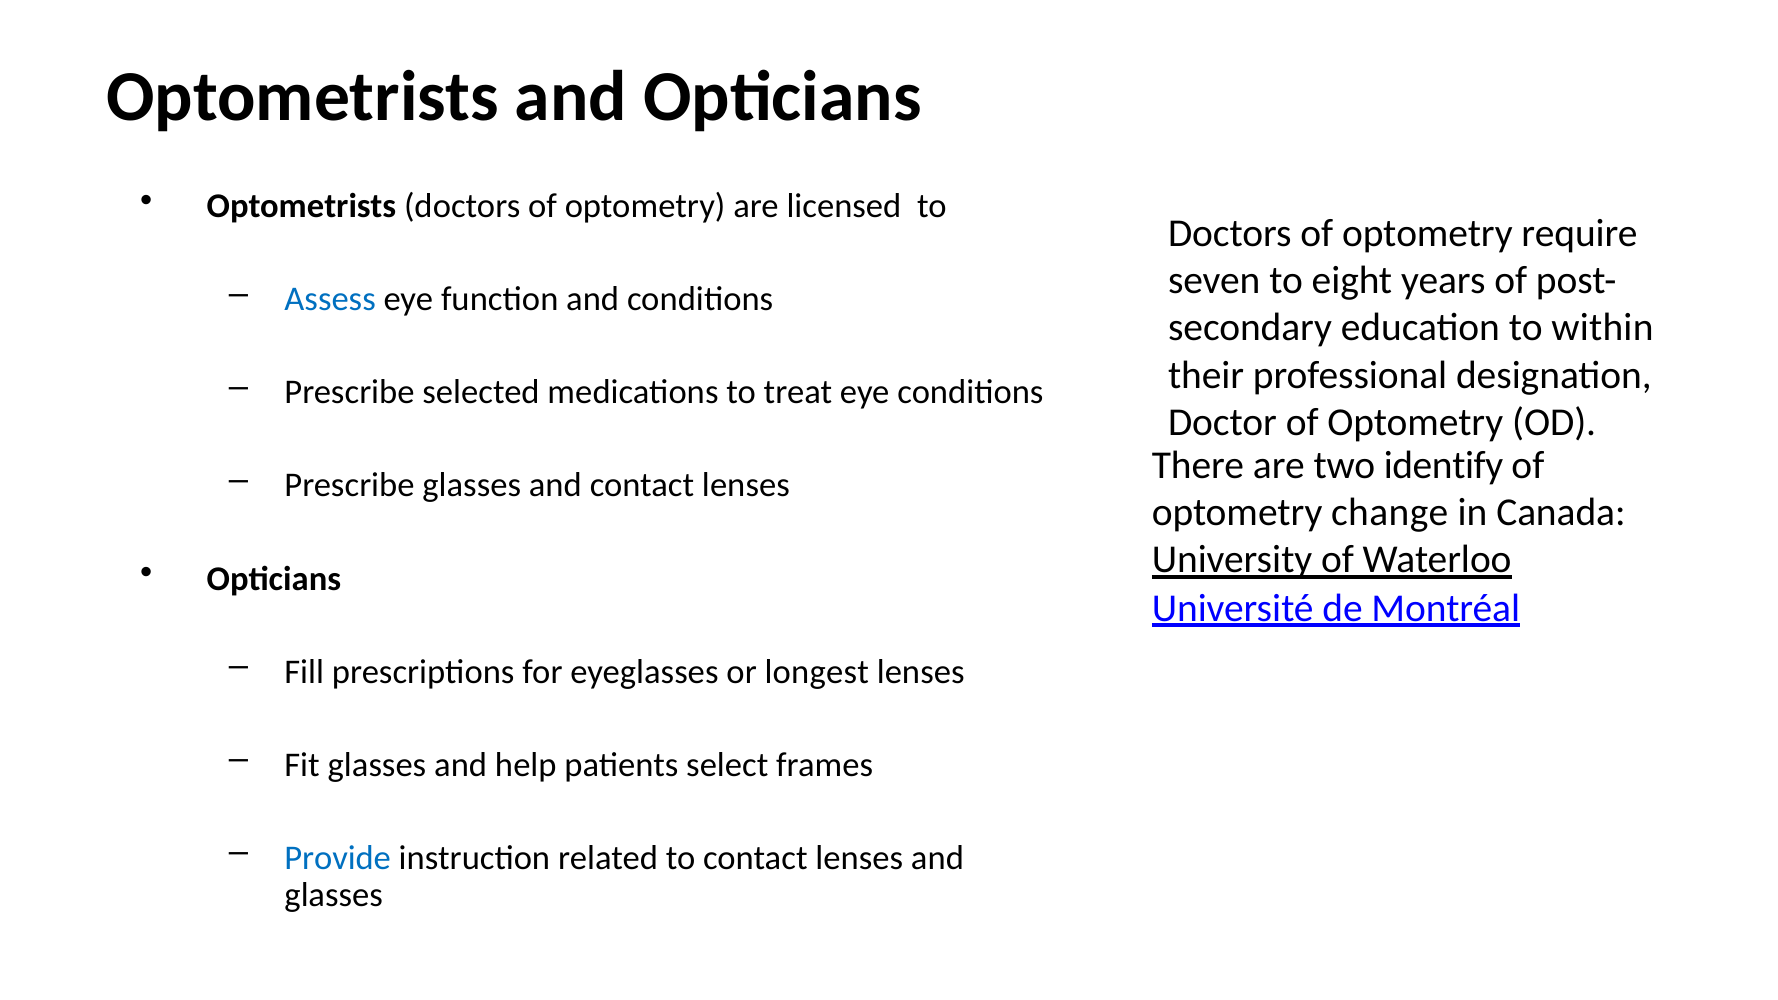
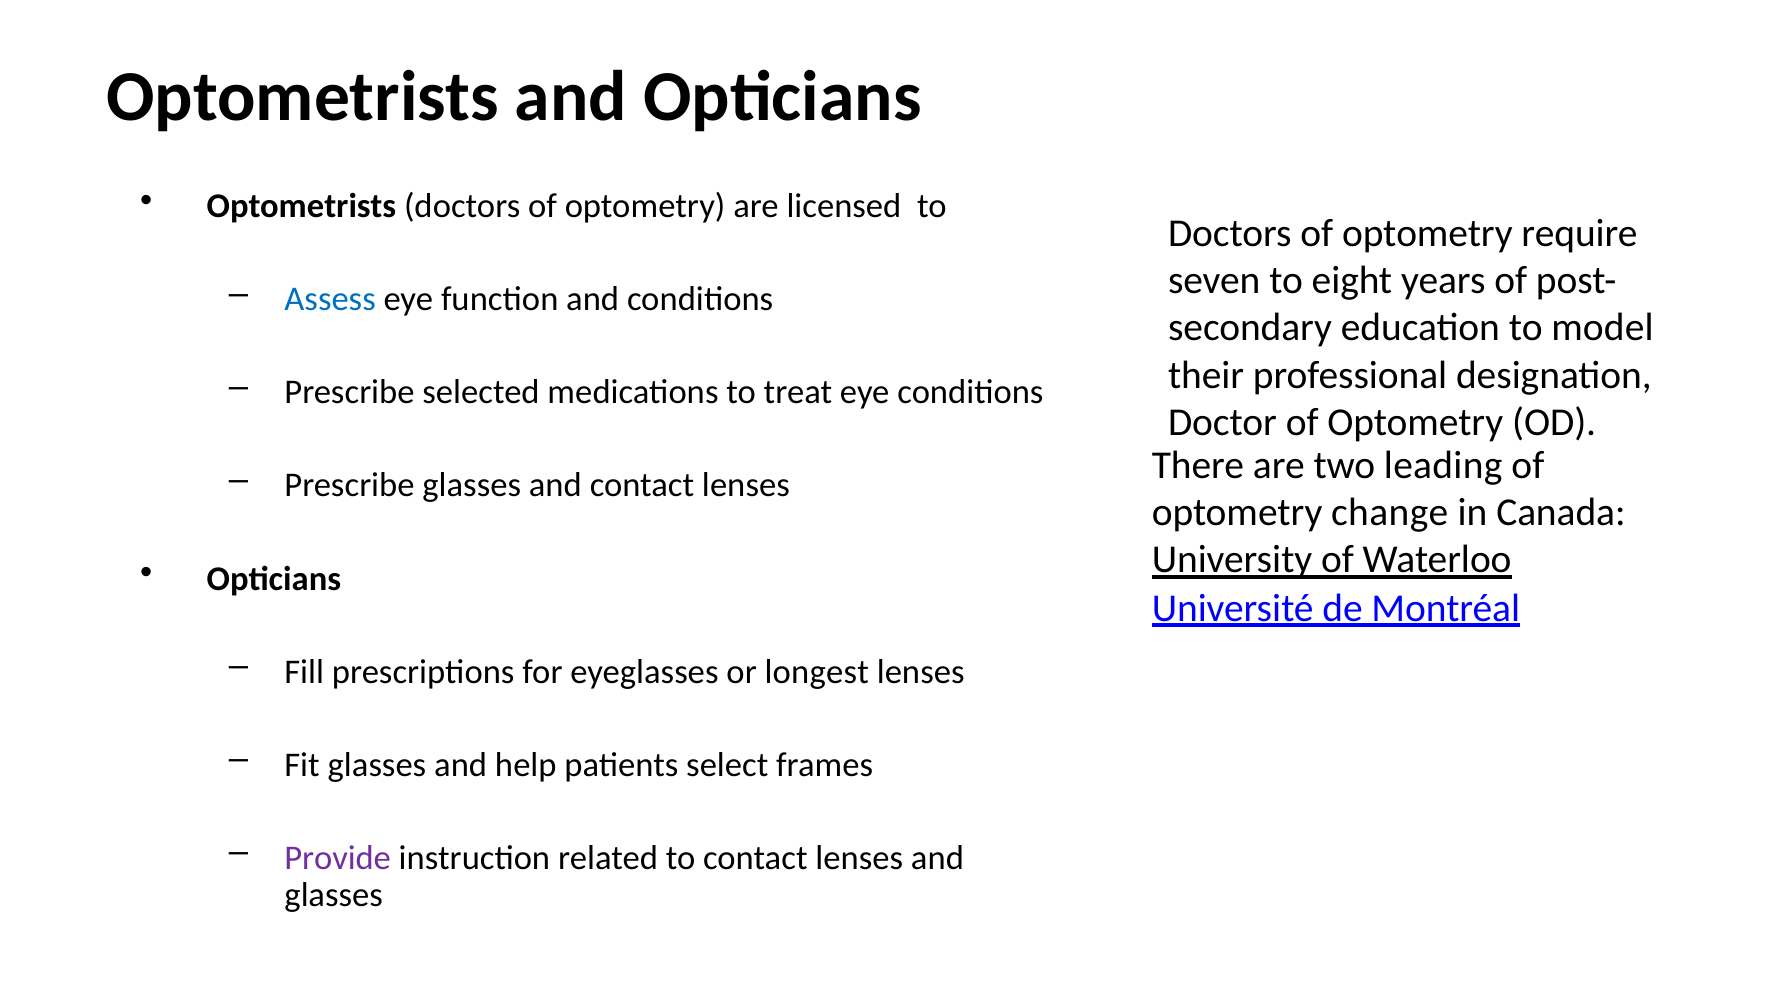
within: within -> model (1602, 328)
identify: identify -> leading (1443, 465)
Provide colour: blue -> purple (338, 858)
